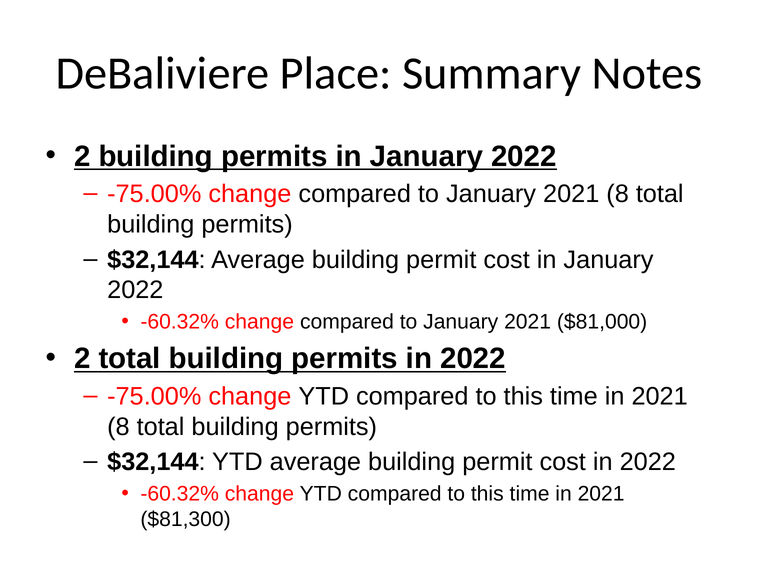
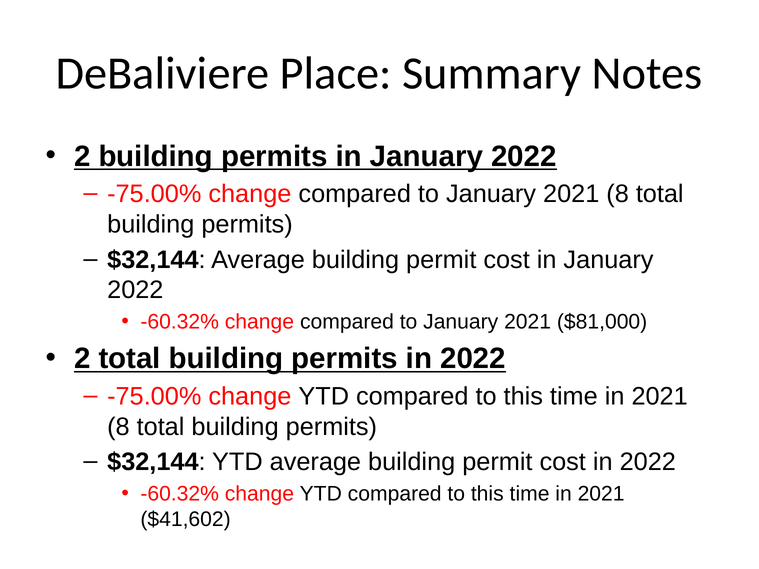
$81,300: $81,300 -> $41,602 (186, 519)
